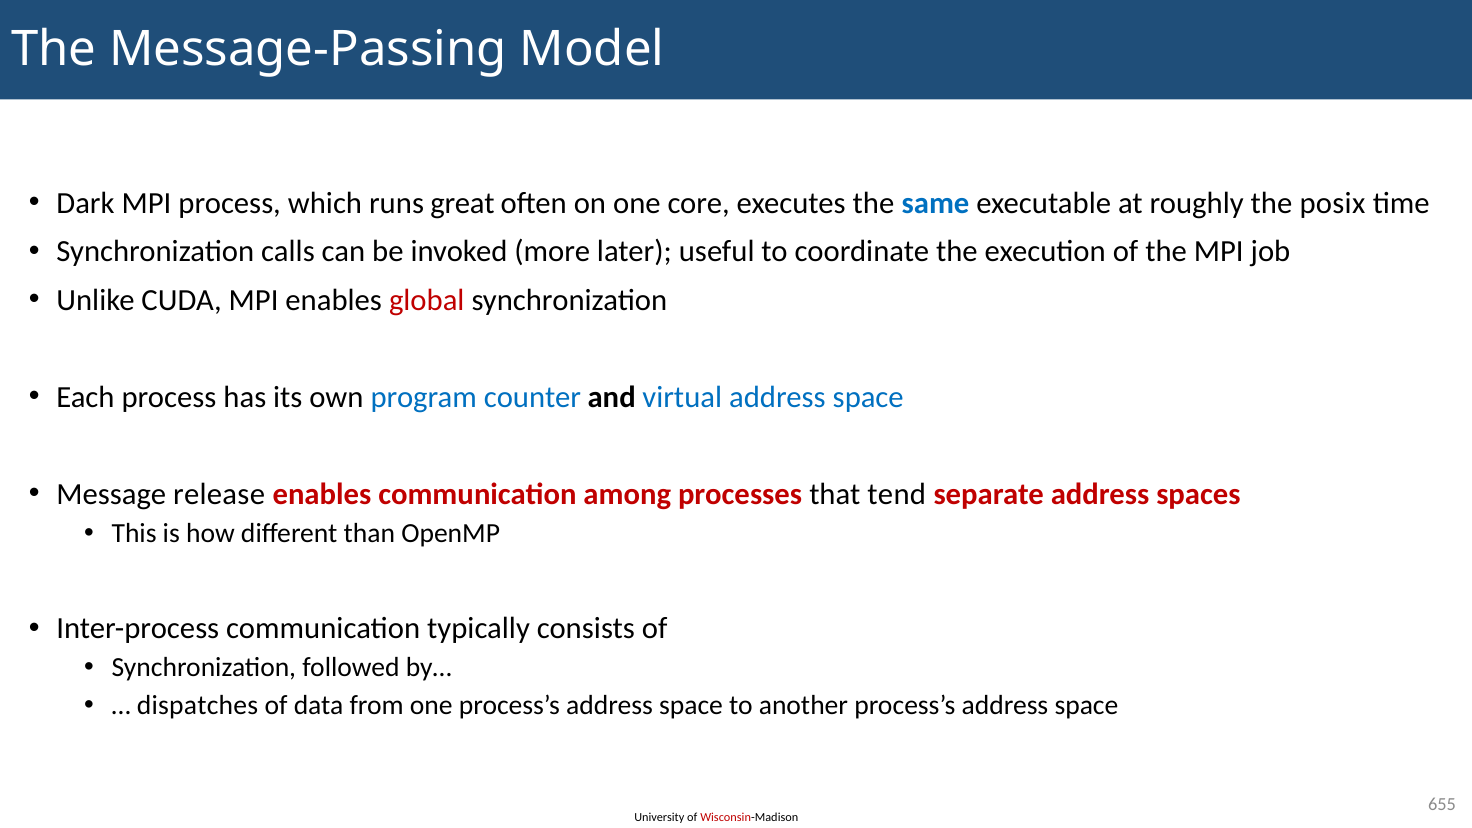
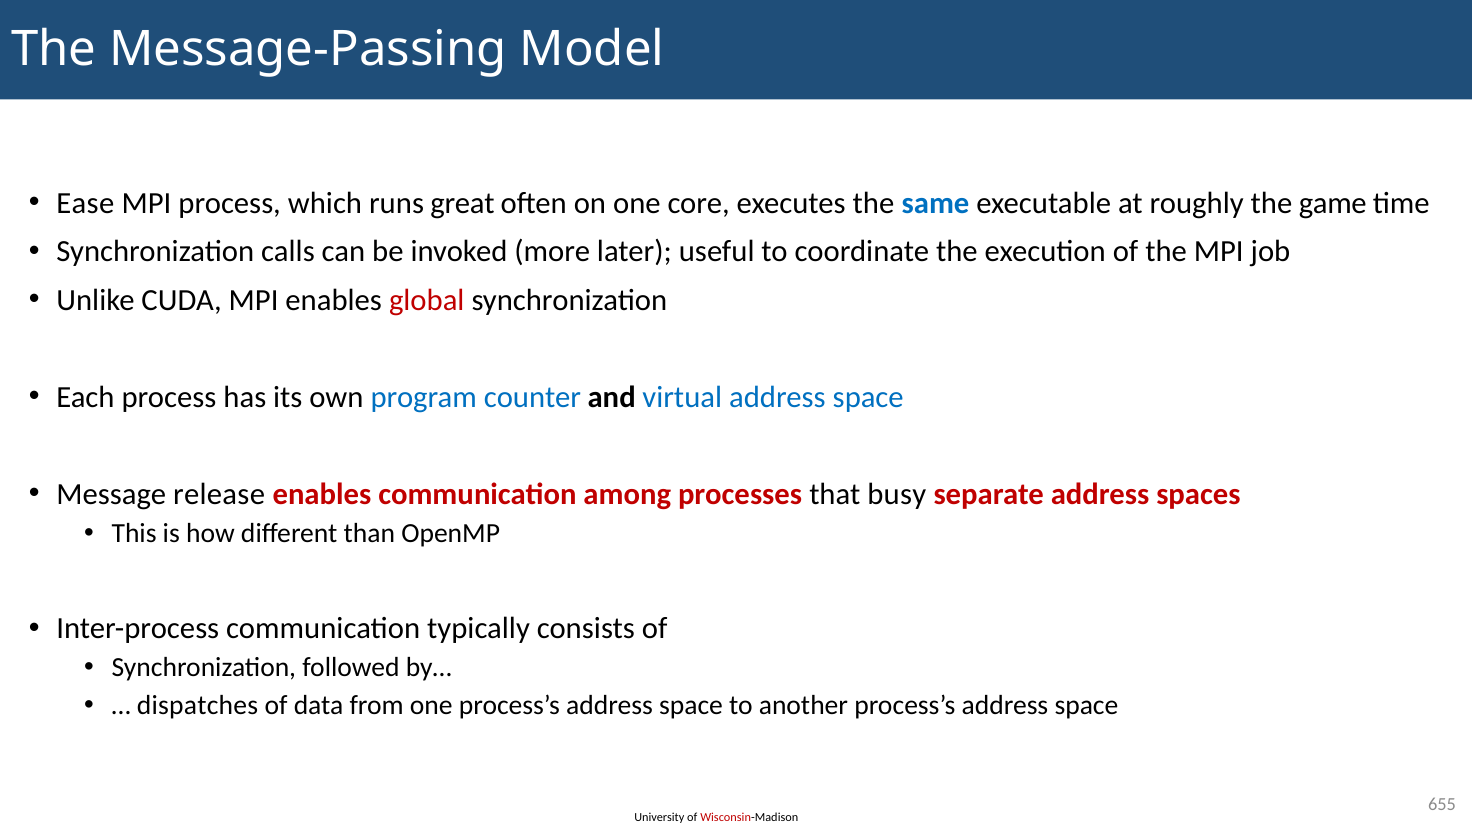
Dark: Dark -> Ease (85, 203)
posix: posix -> game (1333, 203)
tend: tend -> busy (897, 494)
